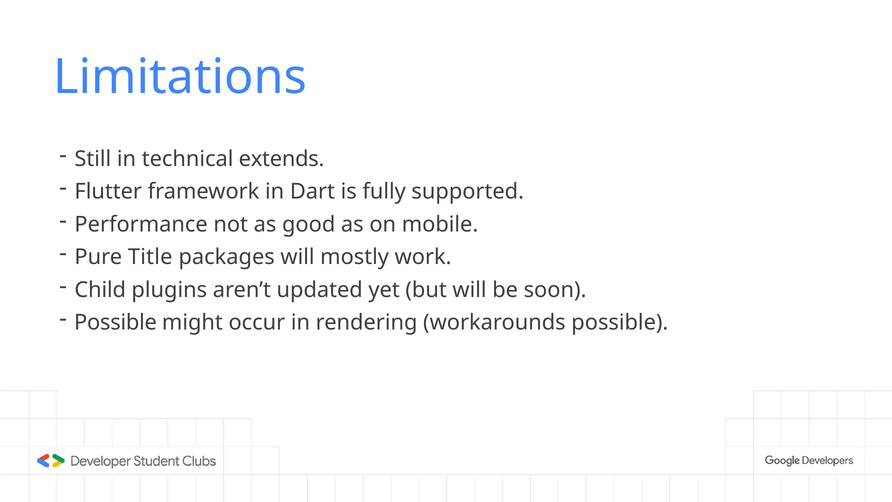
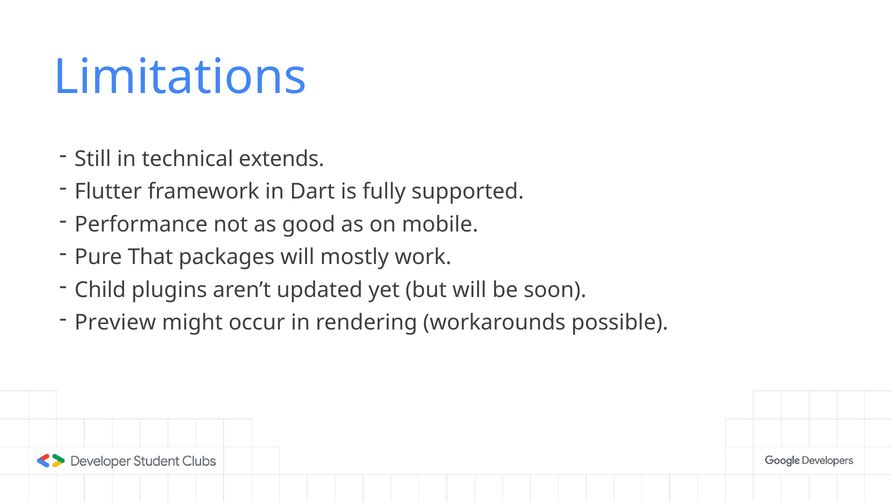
Title: Title -> That (150, 257)
Possible: Possible -> Preview (115, 323)
